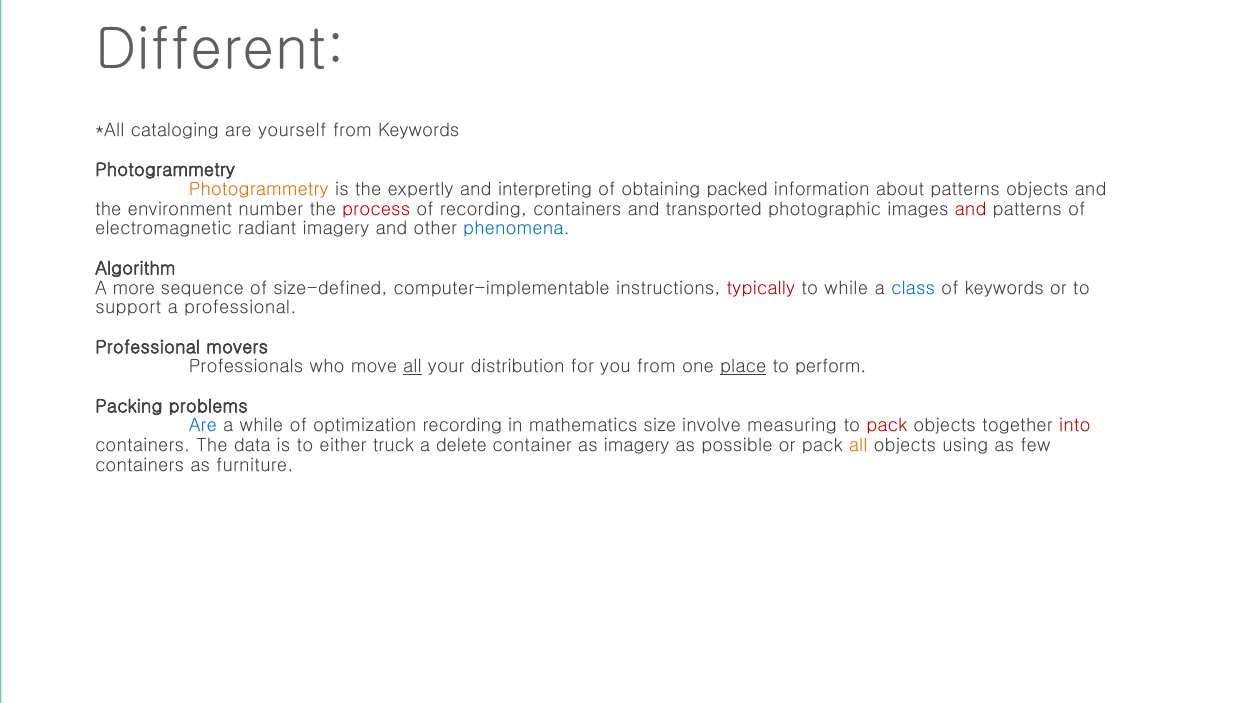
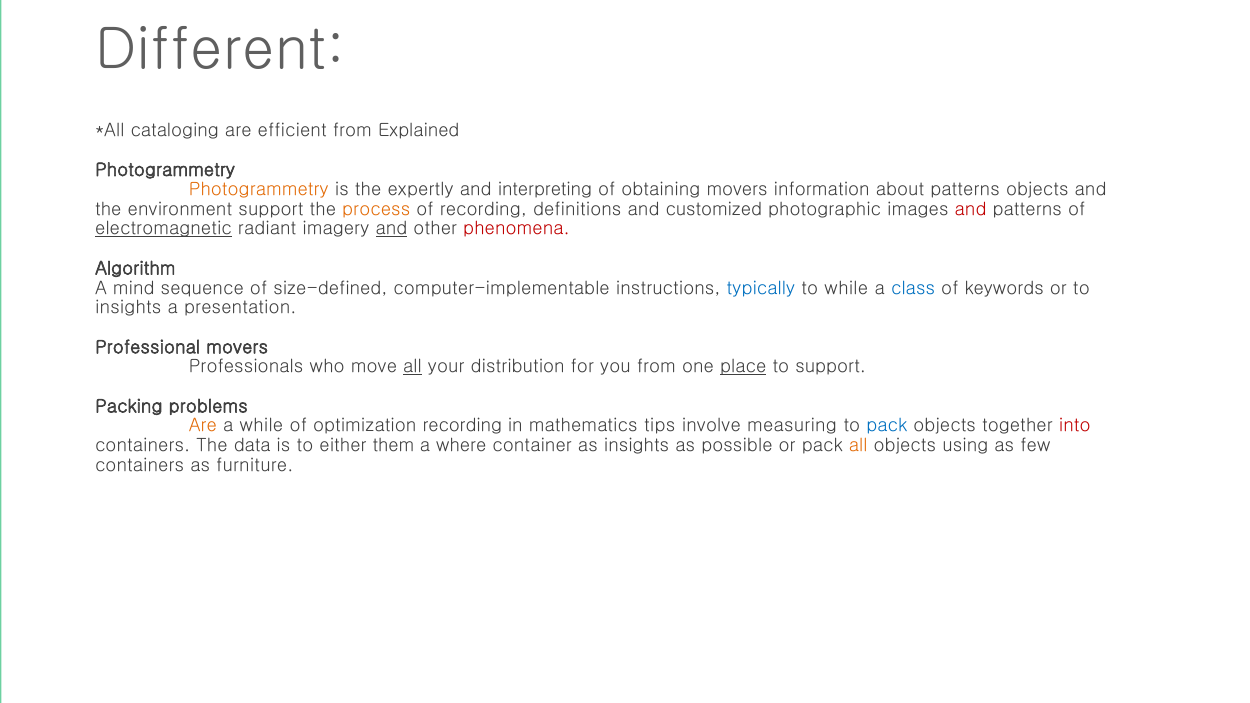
yourself: yourself -> efficient (292, 130)
from Keywords: Keywords -> Explained (419, 130)
obtaining packed: packed -> movers (737, 190)
environment number: number -> support (271, 209)
process colour: red -> orange (376, 209)
recording containers: containers -> definitions (577, 209)
transported: transported -> customized (714, 209)
electromagnetic underline: none -> present (164, 229)
and underline: none -> present (391, 229)
phenomena colour: blue -> red (516, 229)
more: more -> mind (134, 288)
typically colour: red -> blue (761, 288)
support: support -> insights (128, 308)
a professional: professional -> presentation (240, 308)
to perform: perform -> support (831, 367)
Are colour: blue -> orange (203, 426)
size: size -> tips (660, 426)
pack colour: red -> blue (887, 426)
truck: truck -> them (393, 446)
delete: delete -> where (461, 446)
as imagery: imagery -> insights (637, 446)
